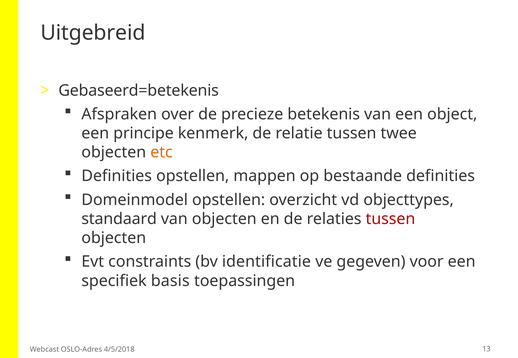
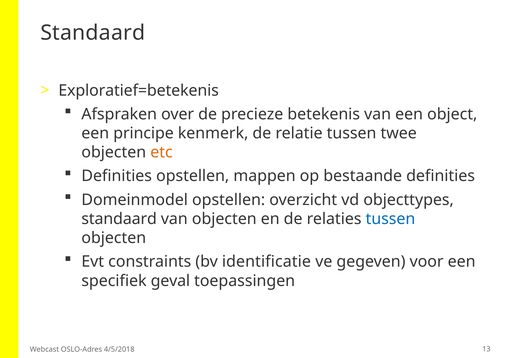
Uitgebreid: Uitgebreid -> Standaard (93, 33)
Gebaseerd=betekenis: Gebaseerd=betekenis -> Exploratief=betekenis (139, 91)
tussen colour: red -> blue (390, 219)
basis: basis -> geval (170, 281)
